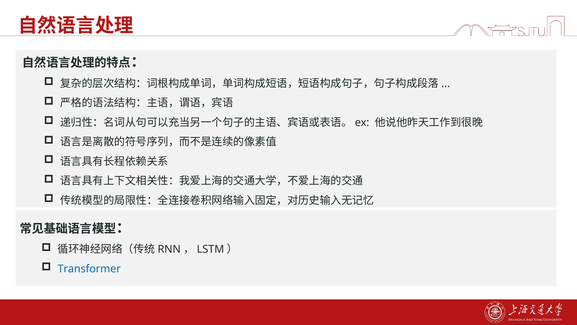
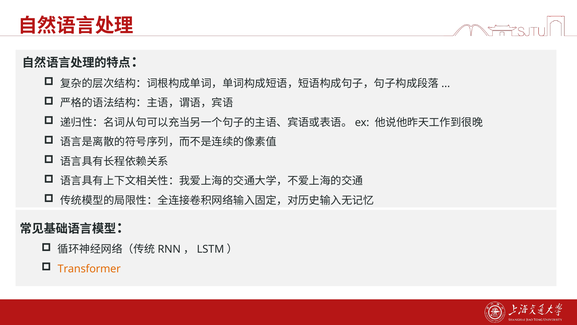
Transformer colour: blue -> orange (89, 268)
